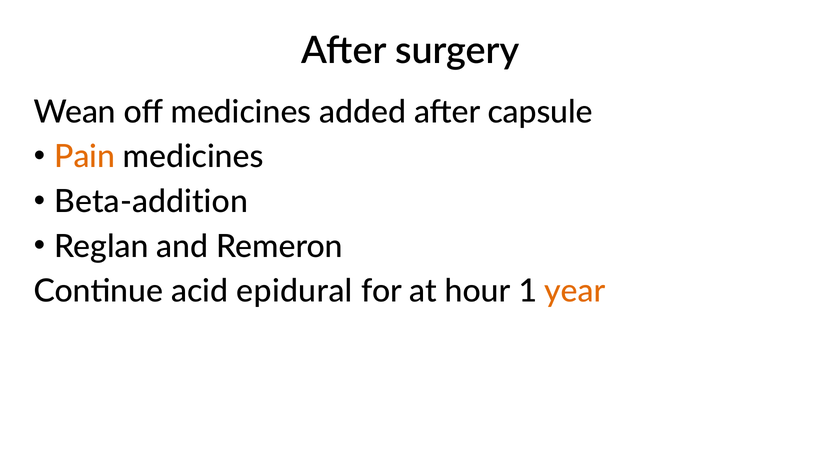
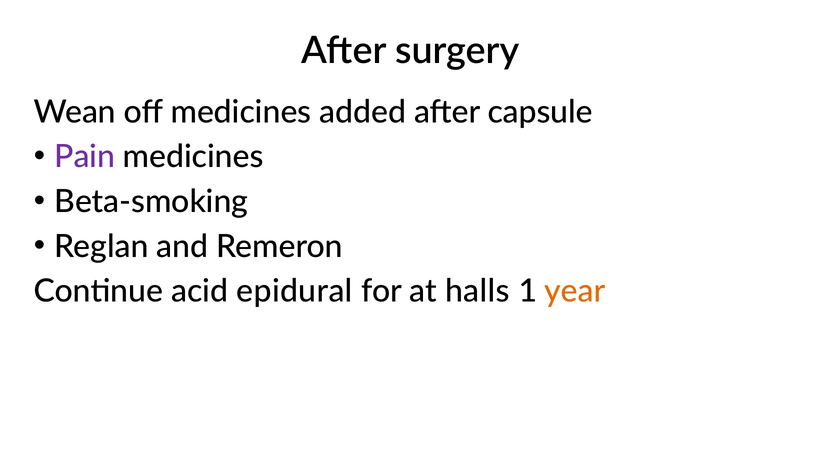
Pain colour: orange -> purple (85, 157)
Beta-addition: Beta-addition -> Beta-smoking (151, 202)
hour: hour -> halls (477, 291)
